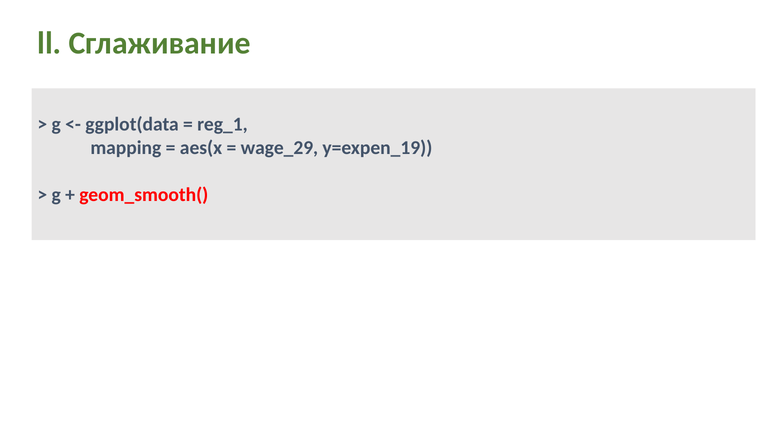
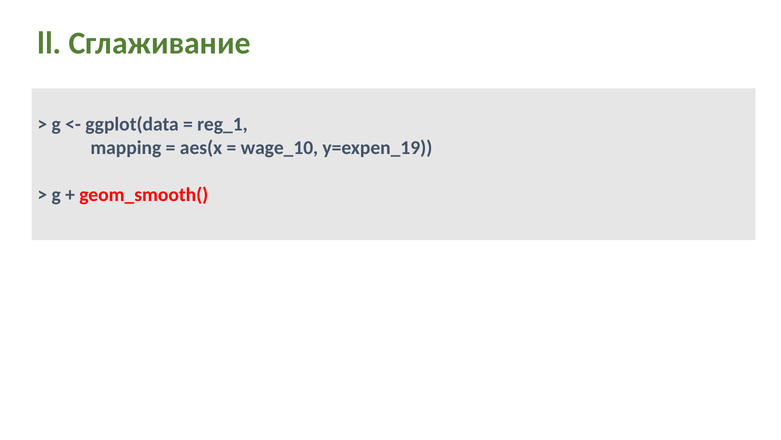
wage_29: wage_29 -> wage_10 (279, 148)
